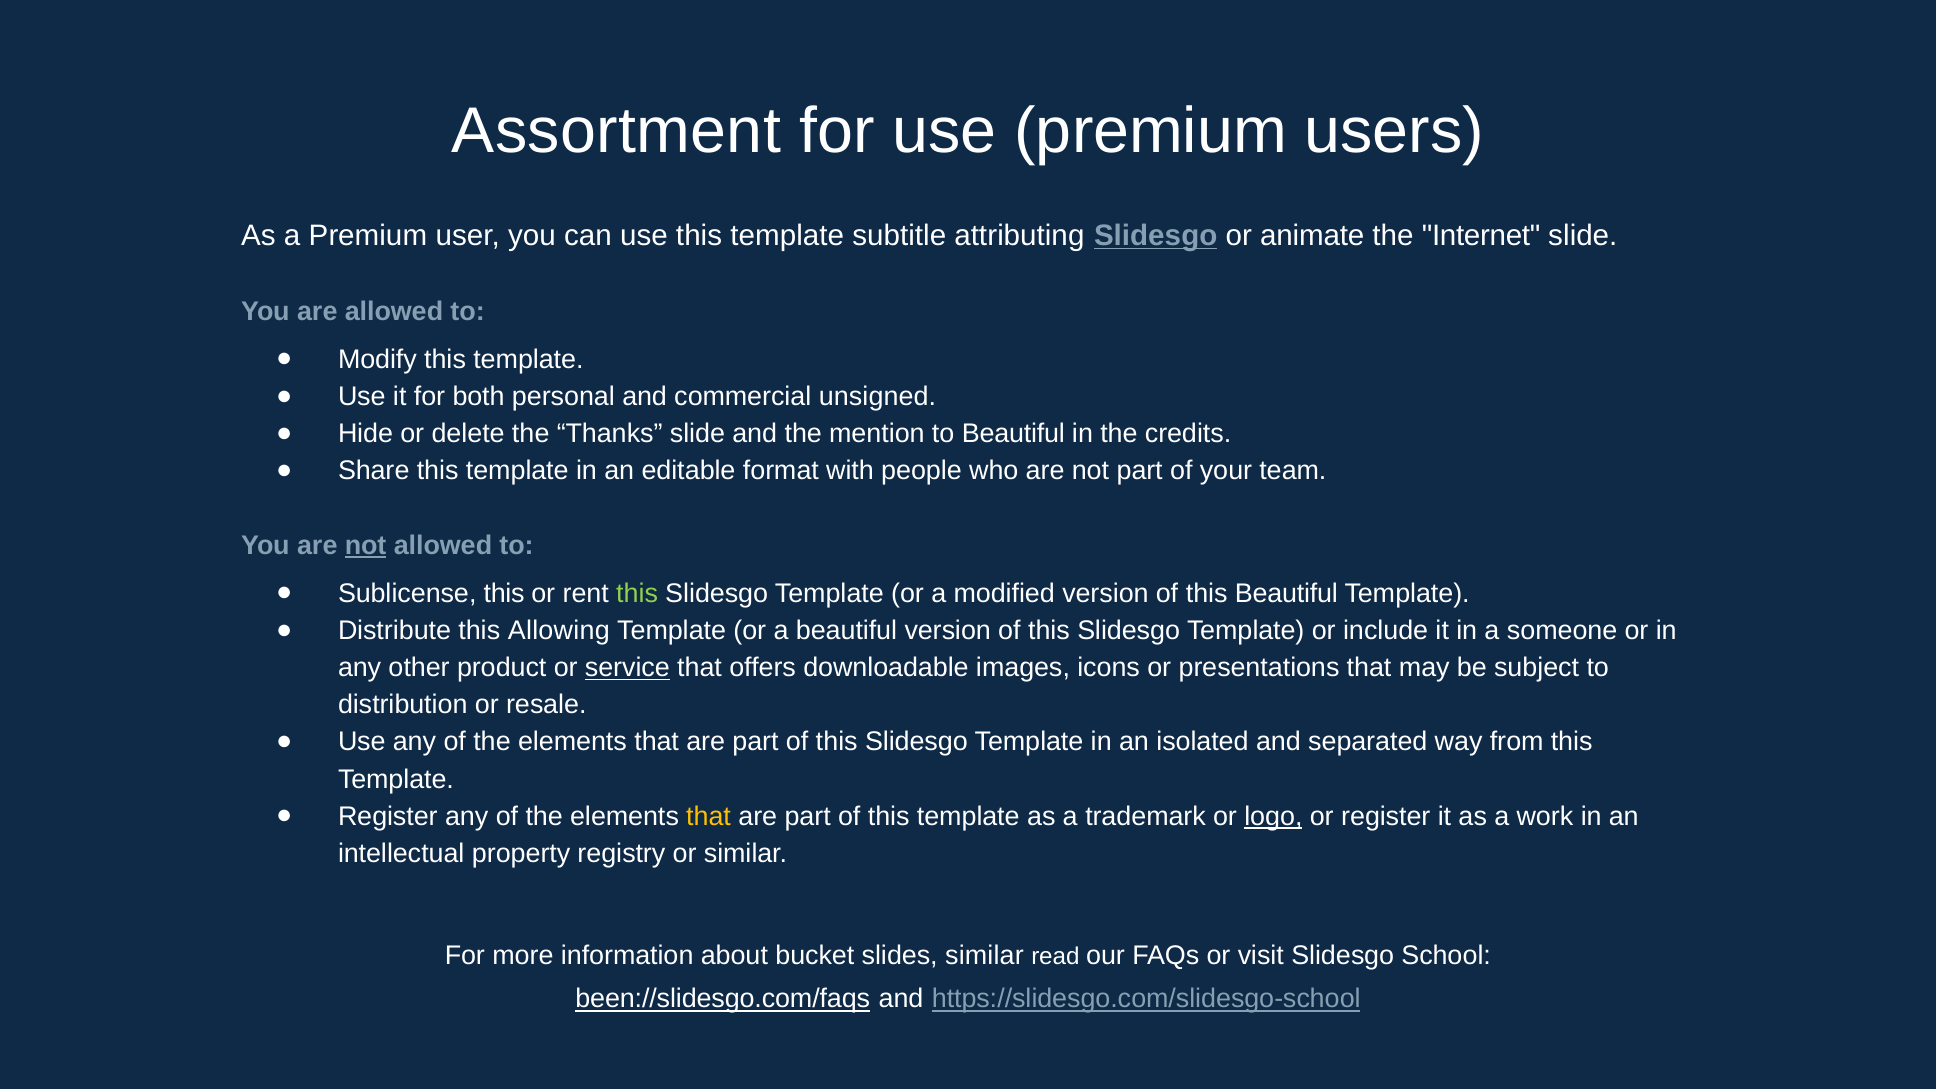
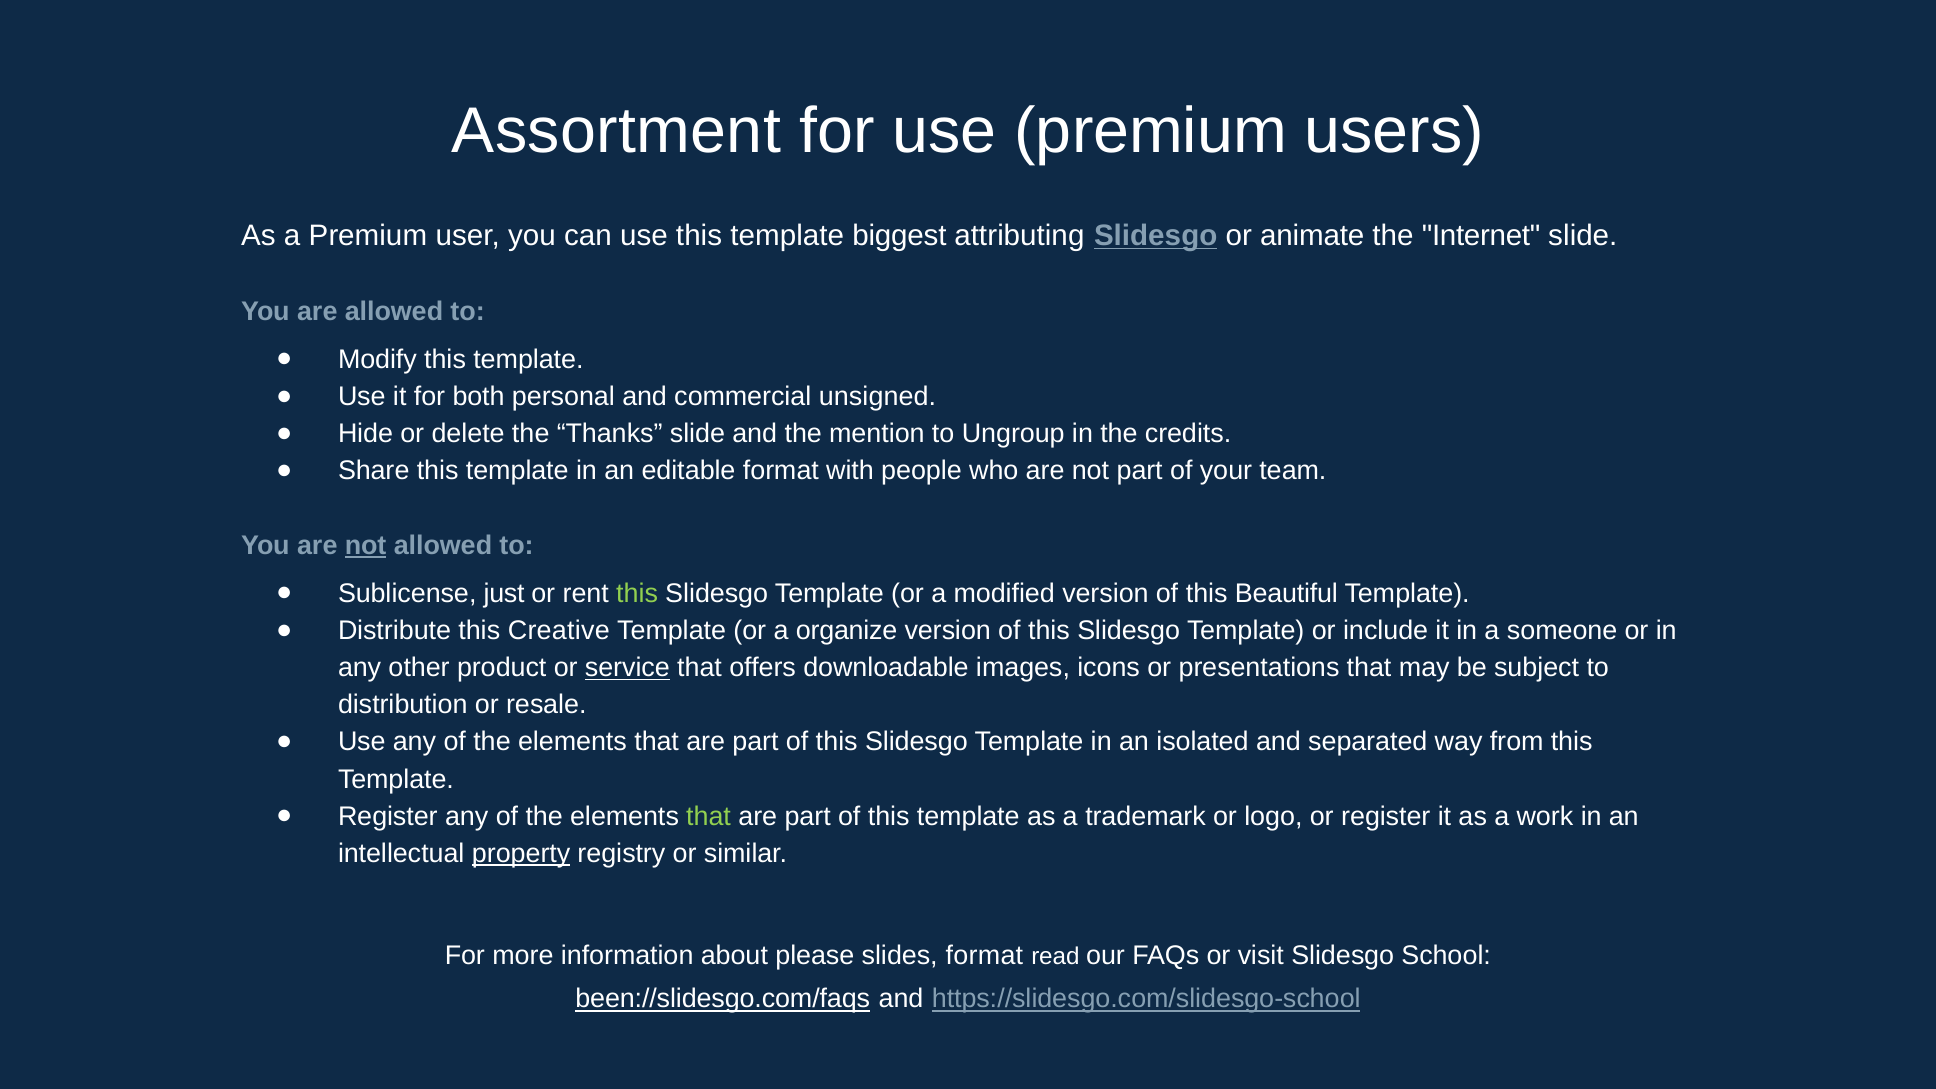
subtitle: subtitle -> biggest (899, 236)
to Beautiful: Beautiful -> Ungroup (1013, 434)
Sublicense this: this -> just (504, 594)
Allowing: Allowing -> Creative (559, 631)
a beautiful: beautiful -> organize (847, 631)
that colour: yellow -> light green (709, 816)
logo underline: present -> none (1273, 816)
property underline: none -> present (521, 853)
bucket: bucket -> please (815, 956)
slides similar: similar -> format (984, 956)
